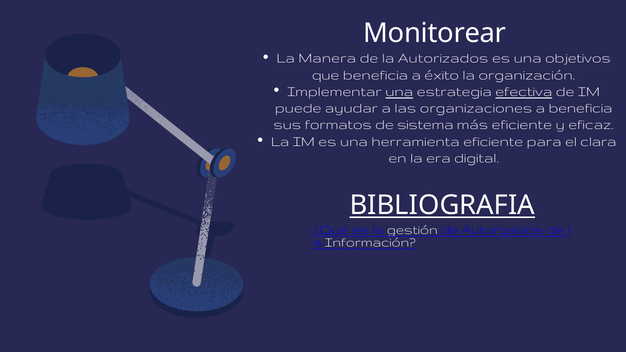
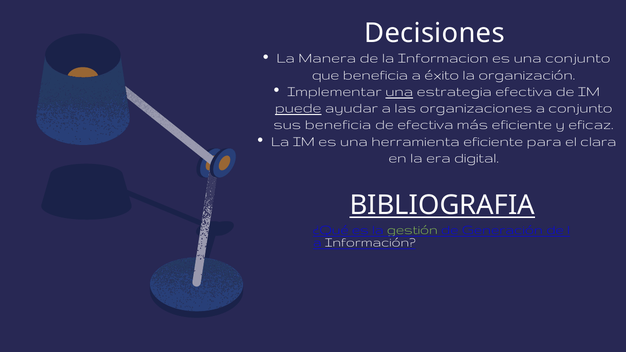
Monitorear: Monitorear -> Decisiones (435, 33)
la Autorizados: Autorizados -> Informacion (443, 58)
una objetivos: objetivos -> conjunto (578, 58)
efectiva underline: present -> none (524, 91)
puede underline: none -> present (298, 108)
a beneficia: beneficia -> conjunto (580, 108)
sus formatos: formatos -> beneficia (338, 124)
de sistema: sistema -> efectiva (425, 124)
gestión colour: white -> light green (412, 229)
de Autorizados: Autorizados -> Generación (502, 229)
